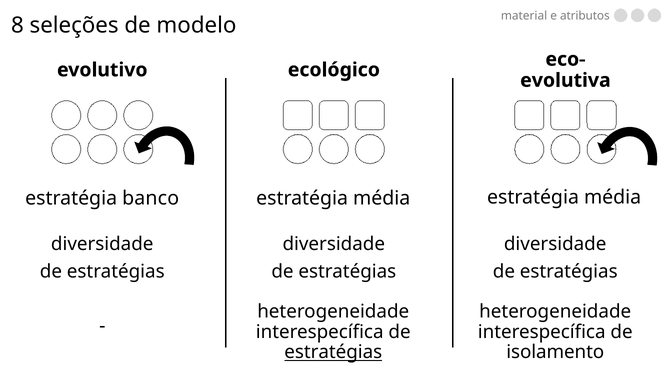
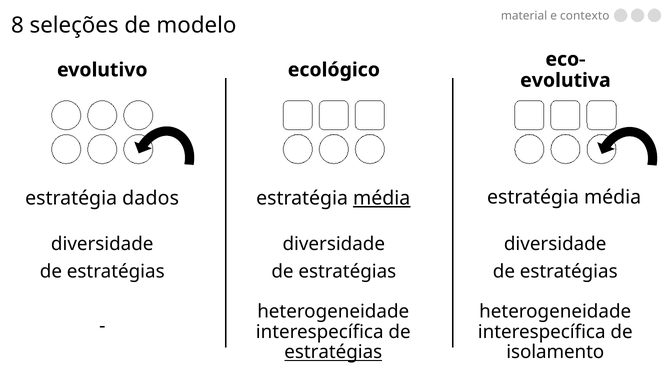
atributos: atributos -> contexto (585, 16)
banco: banco -> dados (151, 198)
média underline: none -> present (382, 198)
